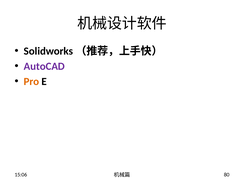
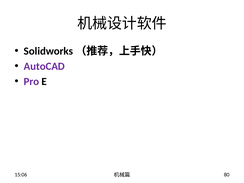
Pro colour: orange -> purple (31, 82)
